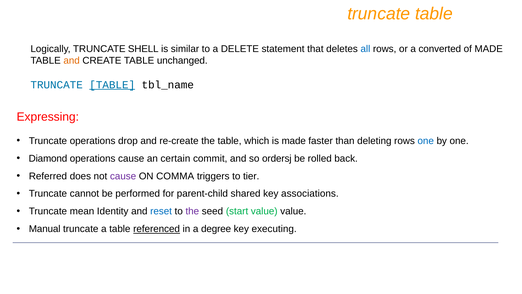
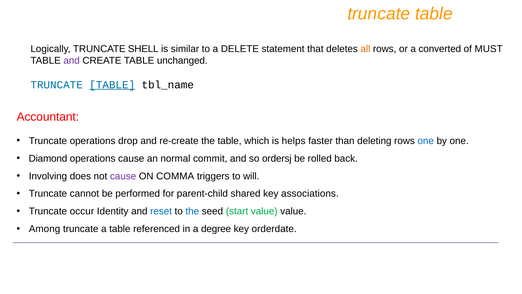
all colour: blue -> orange (365, 49)
of MADE: MADE -> MUST (489, 49)
and colour: orange -> purple (72, 61)
Expressing: Expressing -> Accountant (48, 117)
is made: made -> helps (294, 141)
certain: certain -> normal (175, 158)
Referred: Referred -> Involving (48, 176)
tier: tier -> will (251, 176)
mean: mean -> occur (82, 211)
the colour: purple -> blue (192, 211)
Manual: Manual -> Among (45, 229)
referenced underline: present -> none (157, 229)
executing: executing -> orderdate (274, 229)
